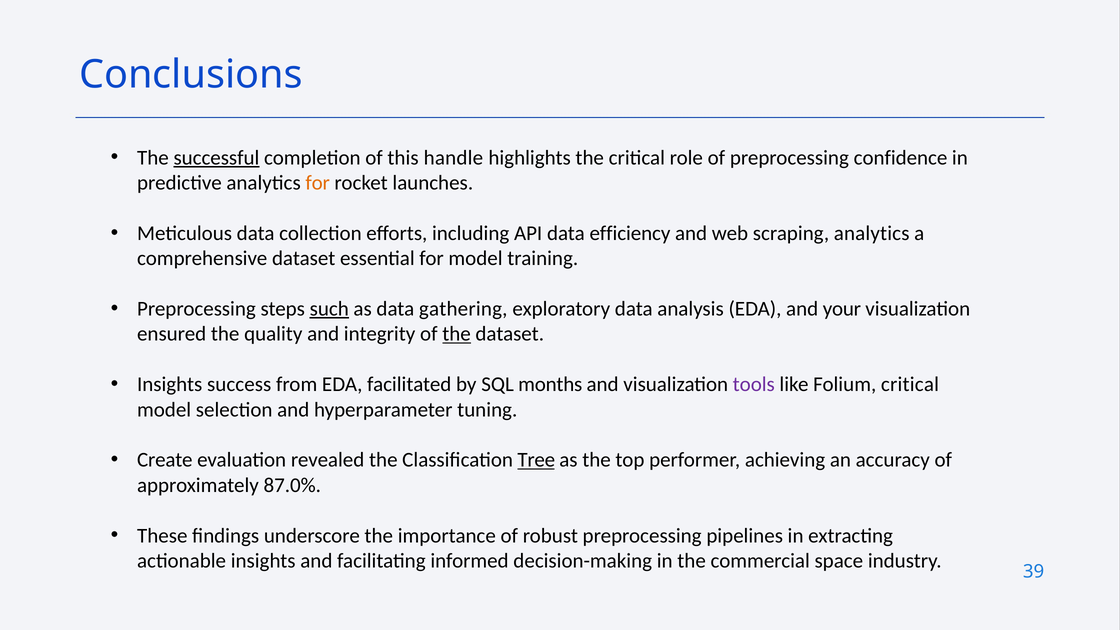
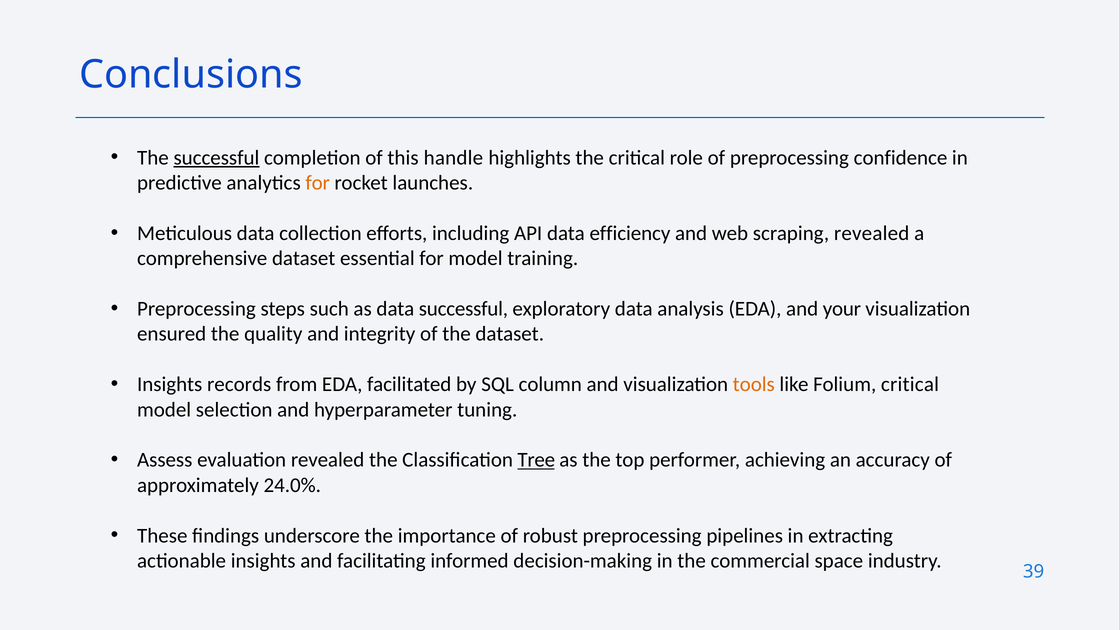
scraping analytics: analytics -> revealed (872, 233)
such underline: present -> none (329, 309)
data gathering: gathering -> successful (463, 309)
the underline: present -> none (457, 334)
success: success -> records (239, 384)
months: months -> column (550, 384)
tools colour: purple -> orange (754, 384)
Create: Create -> Assess (165, 460)
87.0%: 87.0% -> 24.0% (292, 485)
